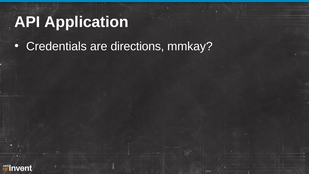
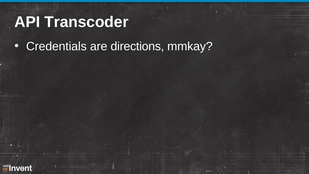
Application: Application -> Transcoder (86, 22)
